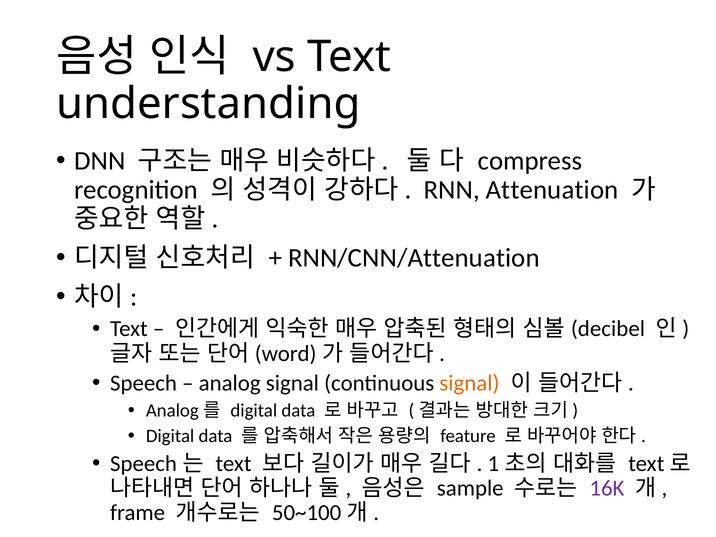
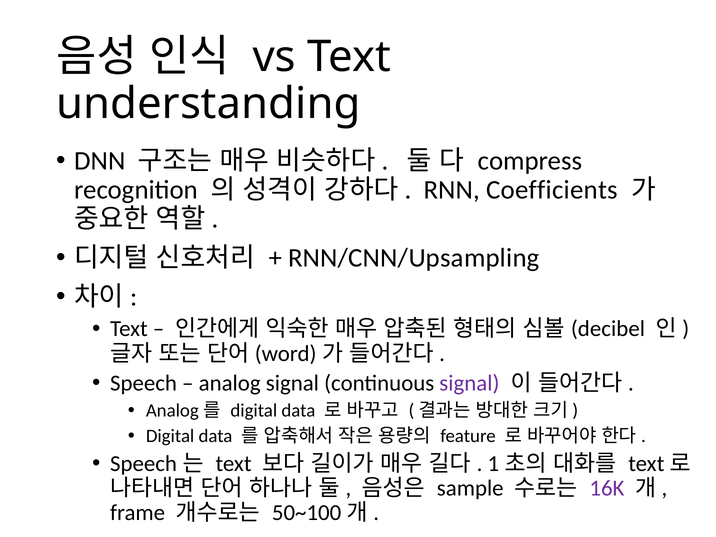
Attenuation: Attenuation -> Coefficients (552, 190)
RNN/CNN/Attenuation: RNN/CNN/Attenuation -> RNN/CNN/Upsampling (414, 258)
signal colour: orange -> purple (469, 383)
